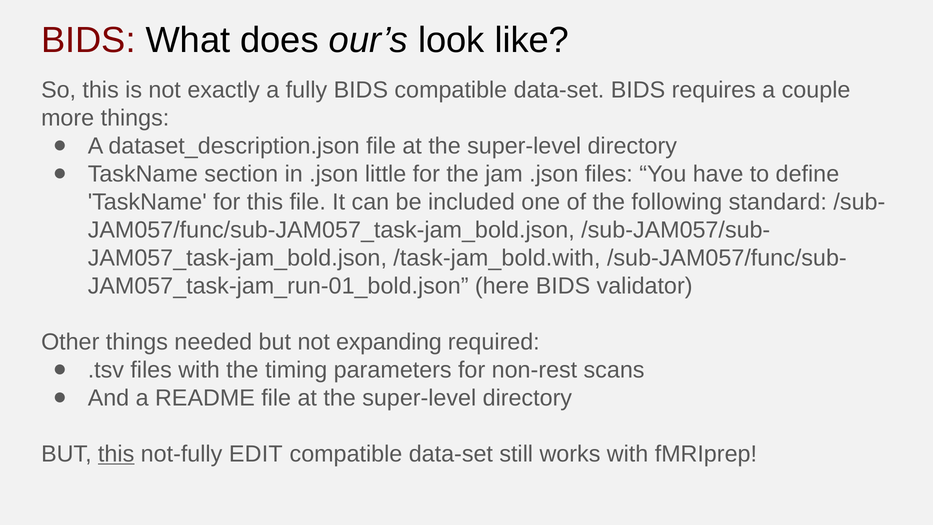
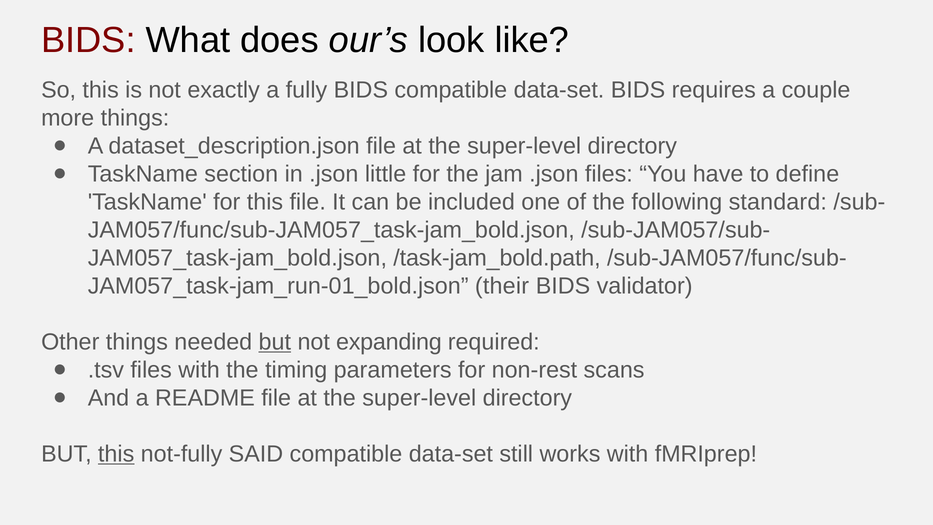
/task-jam_bold.with: /task-jam_bold.with -> /task-jam_bold.path (497, 258)
here: here -> their (502, 286)
but underline: none -> present (275, 342)
EDIT: EDIT -> SAID (256, 454)
